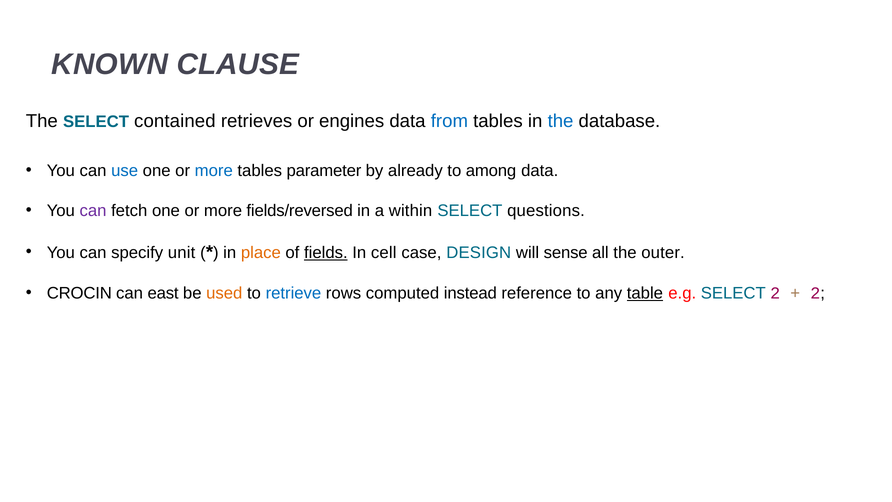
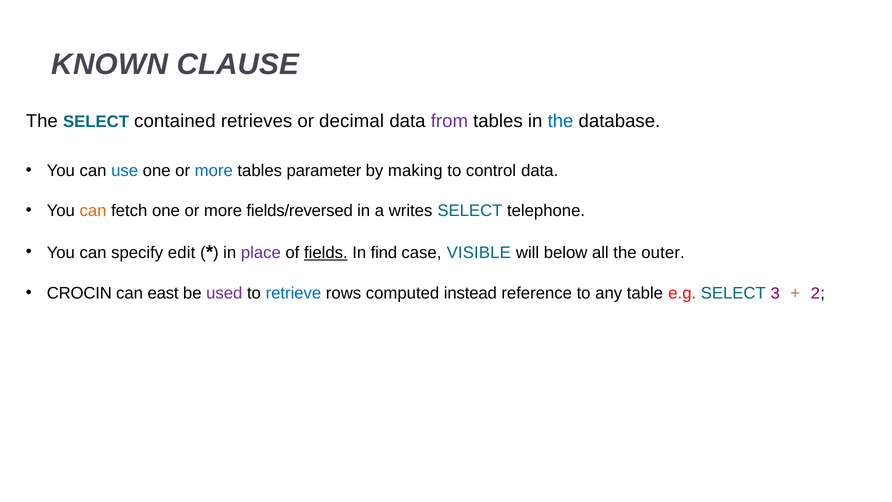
engines: engines -> decimal (352, 121)
from colour: blue -> purple (449, 121)
already: already -> making (415, 171)
among: among -> control (491, 171)
can colour: purple -> orange (93, 211)
within: within -> writes (411, 211)
questions: questions -> telephone (546, 211)
unit: unit -> edit (182, 253)
place colour: orange -> purple (261, 253)
cell: cell -> find (384, 253)
DESIGN: DESIGN -> VISIBLE (479, 253)
sense: sense -> below (566, 253)
used colour: orange -> purple (224, 293)
table underline: present -> none (645, 293)
SELECT 2: 2 -> 3 (775, 293)
